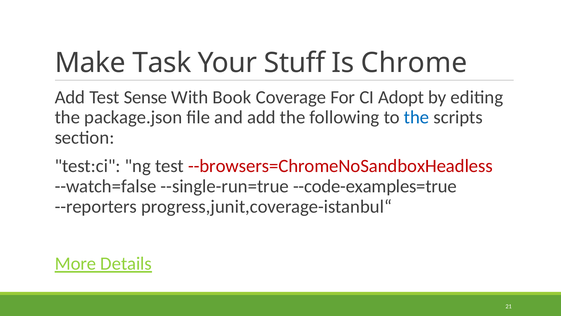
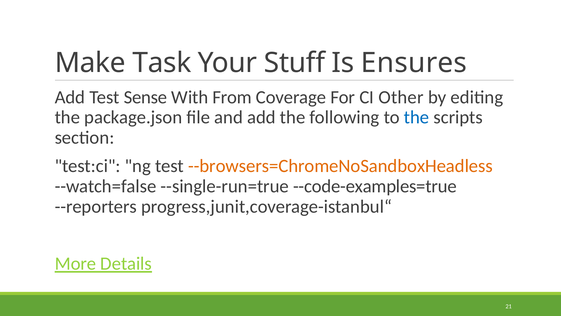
Chrome: Chrome -> Ensures (414, 63)
Book: Book -> From (232, 97)
Adopt: Adopt -> Other (401, 97)
--browsers=ChromeNoSandboxHeadless colour: red -> orange (340, 166)
